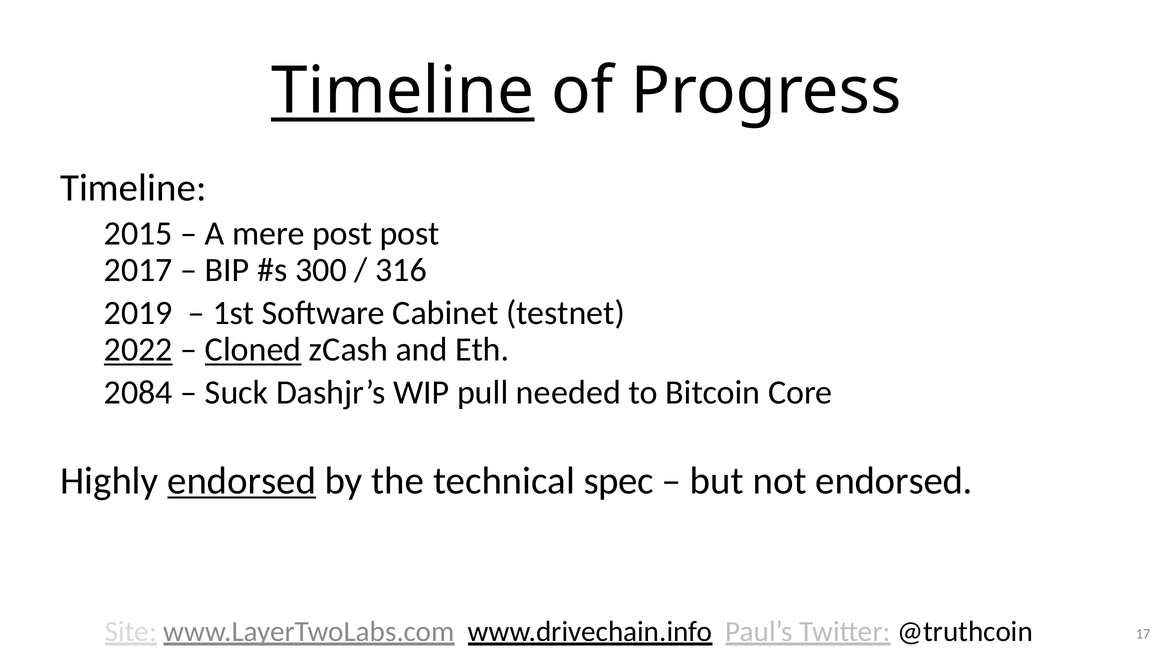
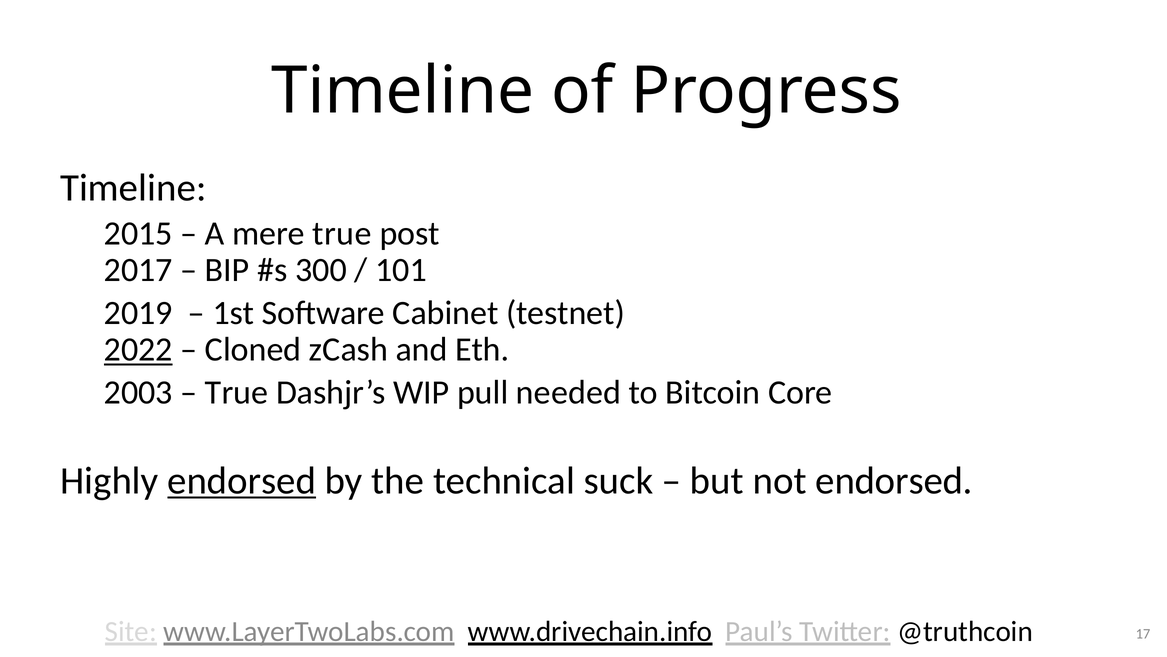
Timeline underline: present -> none (403, 91)
mere post: post -> true (342, 233)
316: 316 -> 101 (401, 270)
Cloned underline: present -> none (253, 349)
2084: 2084 -> 2003 (138, 392)
Suck: Suck -> True (237, 392)
spec: spec -> suck (619, 480)
